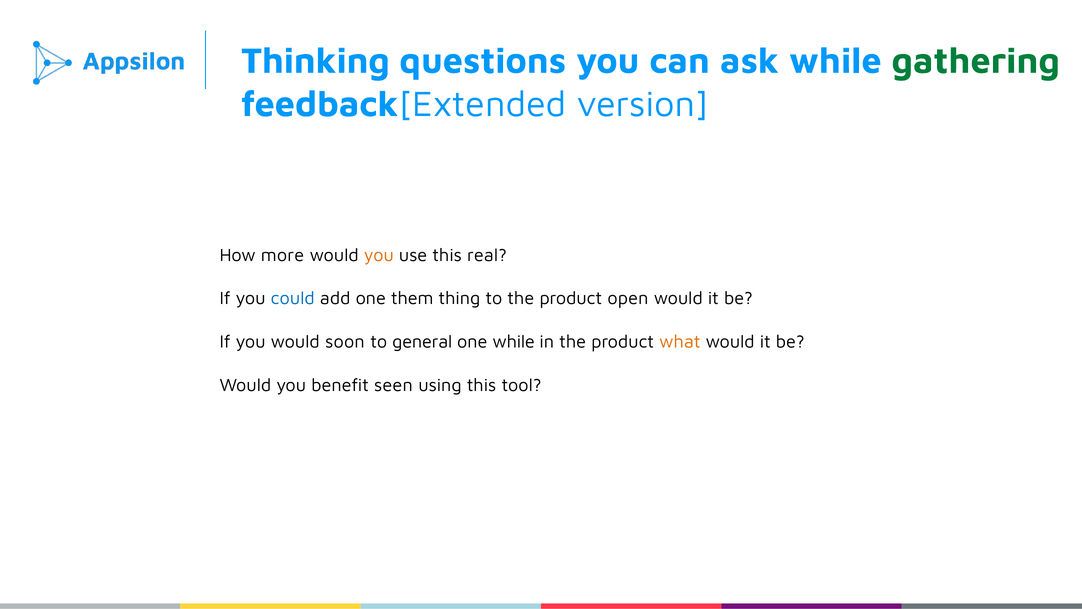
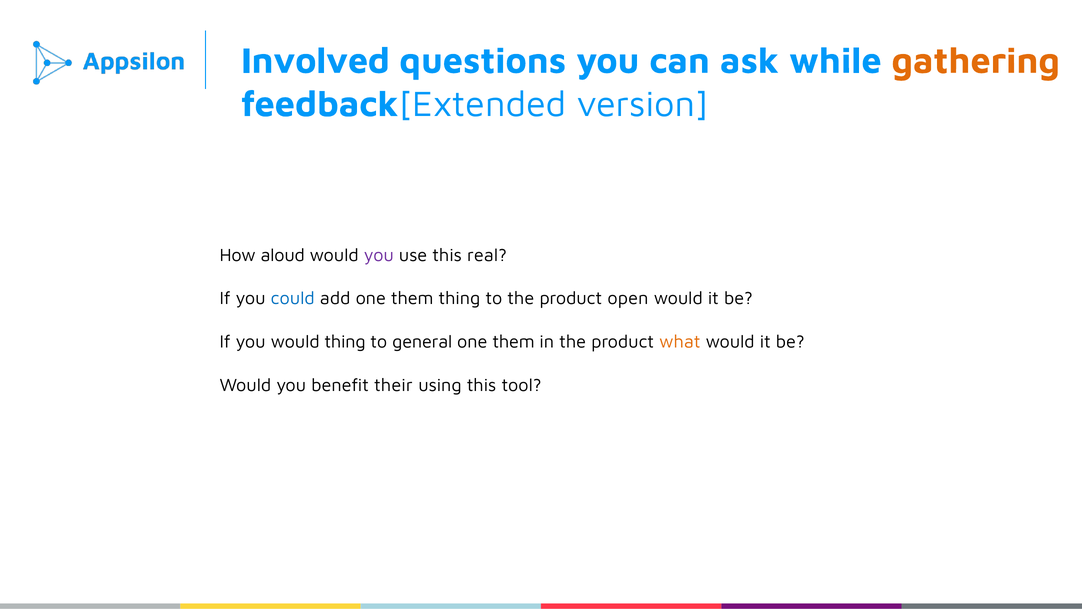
Thinking: Thinking -> Involved (315, 61)
gathering colour: green -> orange (976, 61)
more: more -> aloud (283, 255)
you colour: orange -> purple (379, 255)
would soon: soon -> thing (345, 342)
while: while -> them (514, 342)
seen: seen -> their (393, 385)
